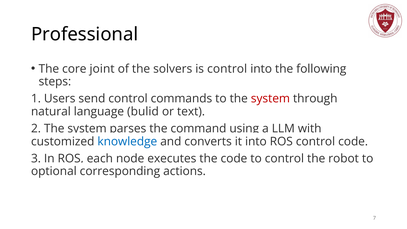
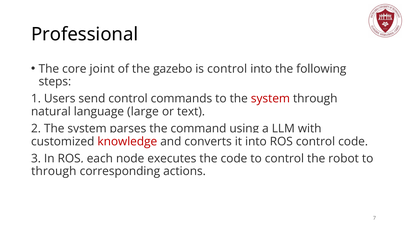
solvers: solvers -> gazebo (173, 69)
bulid: bulid -> large (143, 112)
knowledge colour: blue -> red (127, 141)
optional: optional -> through (54, 171)
